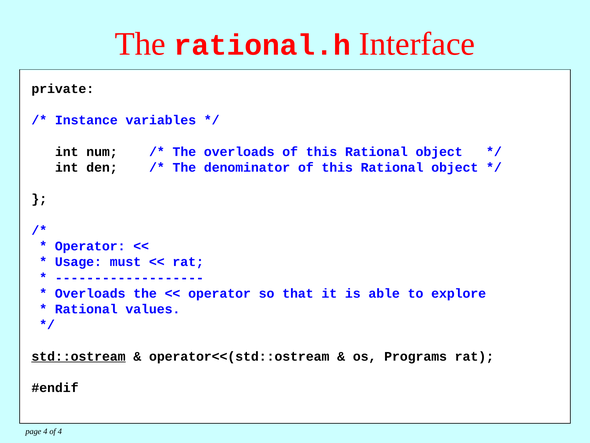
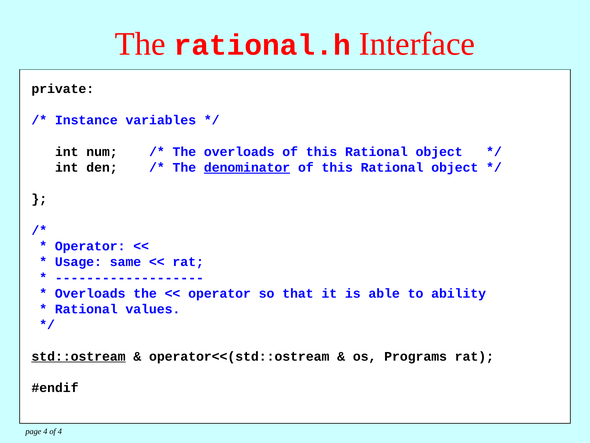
denominator underline: none -> present (247, 167)
must: must -> same (125, 262)
explore: explore -> ability (459, 293)
